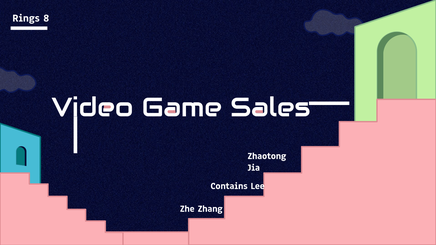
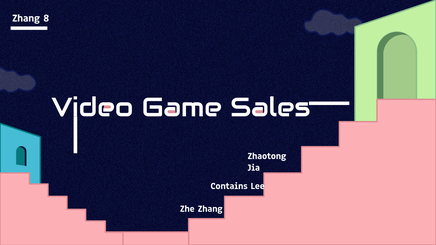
Rings: Rings -> Zhang (26, 18)
